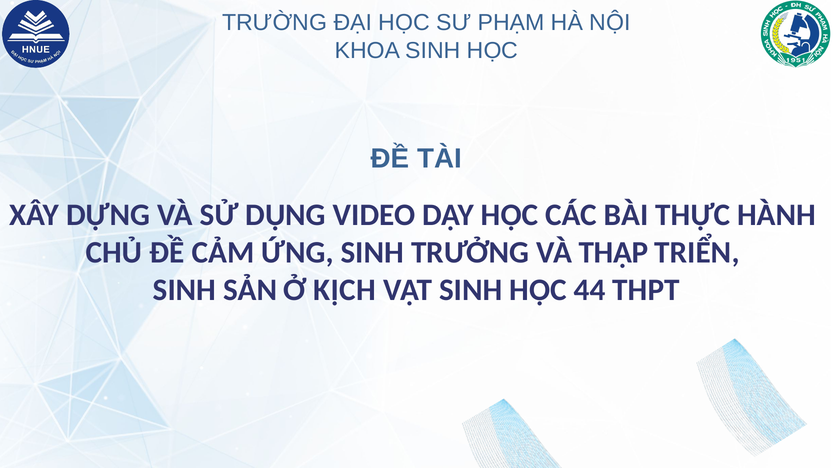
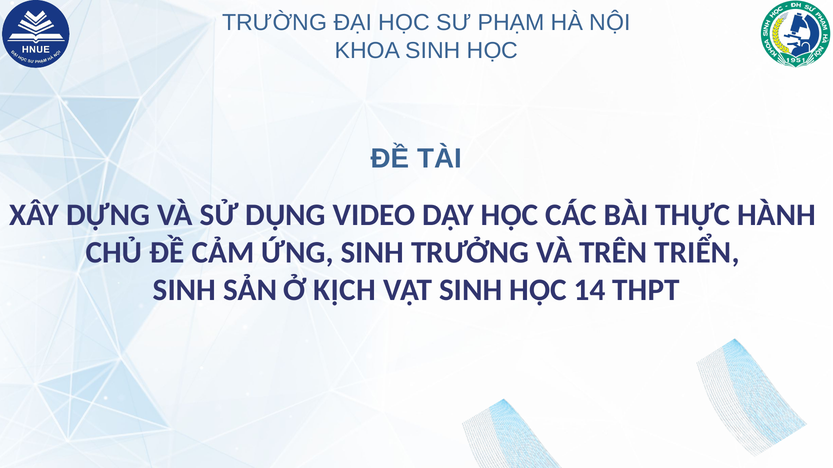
THẬP: THẬP -> TRÊN (613, 253)
44: 44 -> 14 (590, 290)
